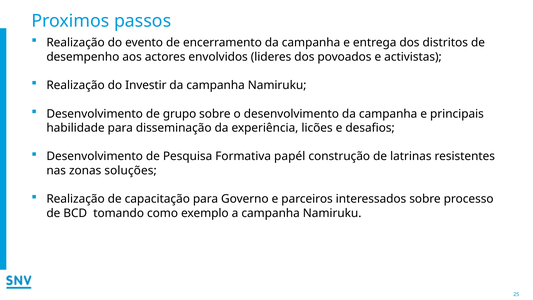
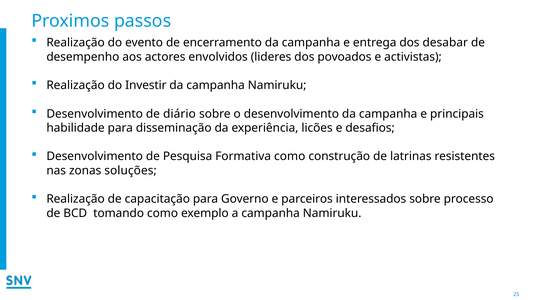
distritos: distritos -> desabar (445, 43)
grupo: grupo -> diário (179, 114)
Formativa papél: papél -> como (290, 156)
